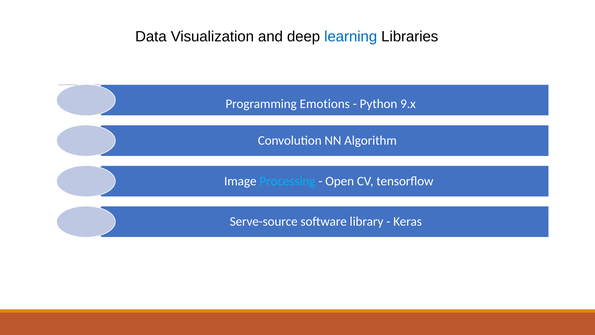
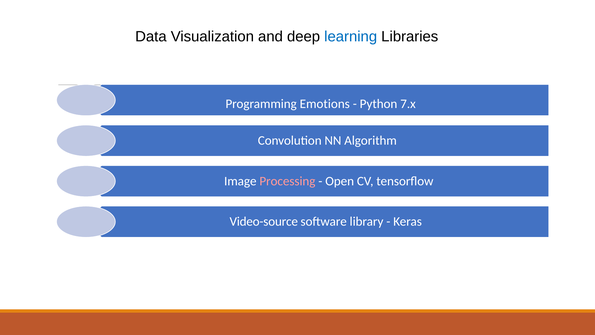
9.x: 9.x -> 7.x (408, 104)
Processing colour: light blue -> pink (287, 181)
Serve-source: Serve-source -> Video-source (264, 221)
